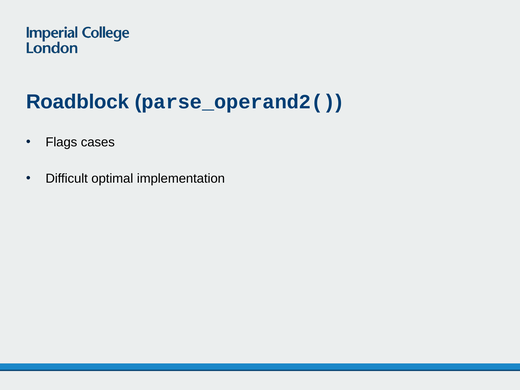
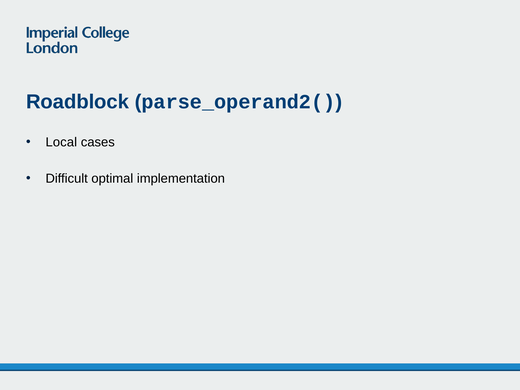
Flags: Flags -> Local (61, 142)
